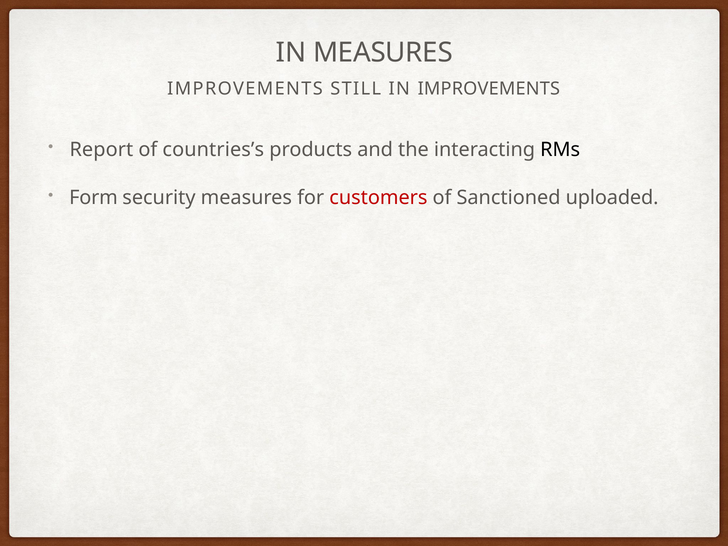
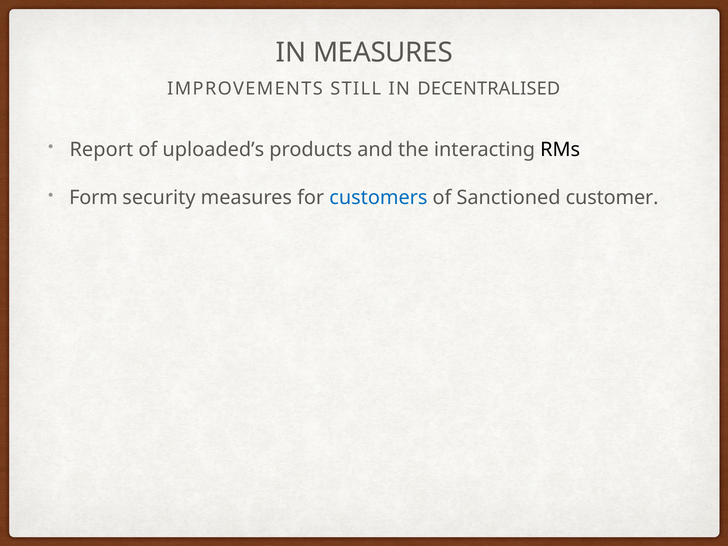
IN IMPROVEMENTS: IMPROVEMENTS -> DECENTRALISED (489, 89)
countries’s: countries’s -> uploaded’s (213, 150)
customers colour: red -> blue (378, 198)
uploaded: uploaded -> customer (612, 198)
